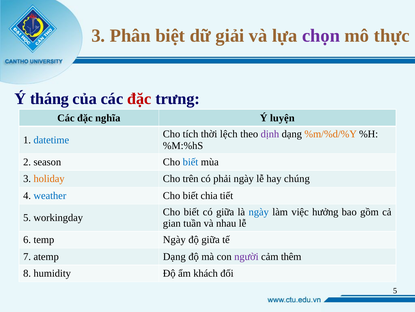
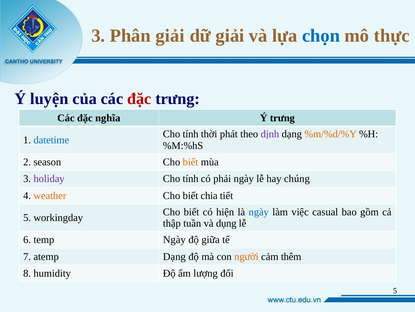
Phân biệt: biệt -> giải (170, 36)
chọn colour: purple -> blue (321, 36)
tháng: tháng -> luyện (49, 99)
Ý luyện: luyện -> trưng (282, 118)
tích: tích -> tính (191, 134)
lệch: lệch -> phát (229, 134)
biết colour: blue -> orange (191, 162)
holiday colour: orange -> purple (49, 178)
trên: trên -> tính (191, 178)
weather colour: blue -> orange (50, 195)
có giữa: giữa -> hiện (225, 212)
hưởng: hưởng -> casual (325, 212)
gian: gian -> thập (172, 223)
nhau: nhau -> dụng (226, 223)
người colour: purple -> orange (246, 256)
khách: khách -> lượng (206, 273)
